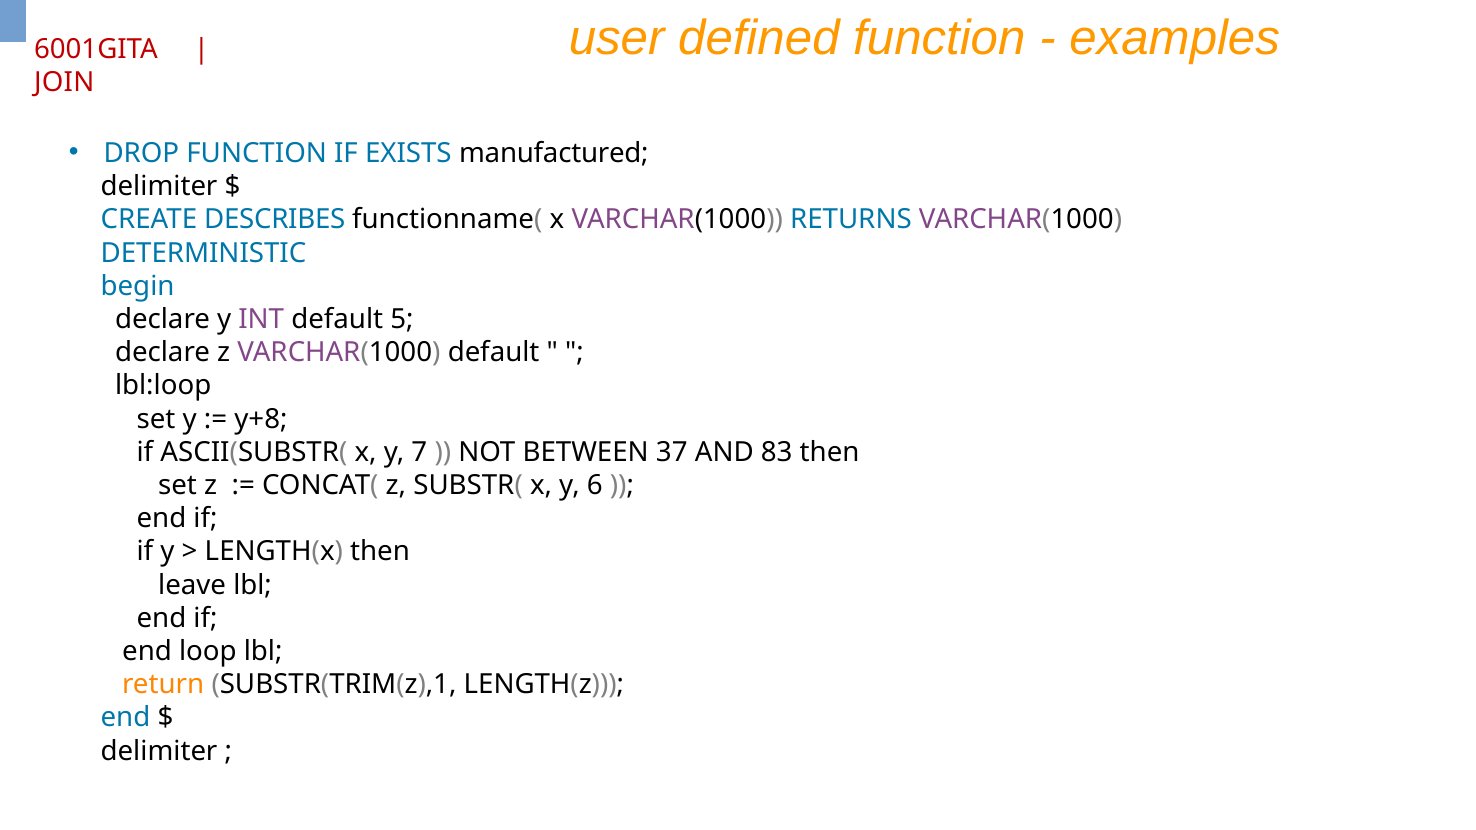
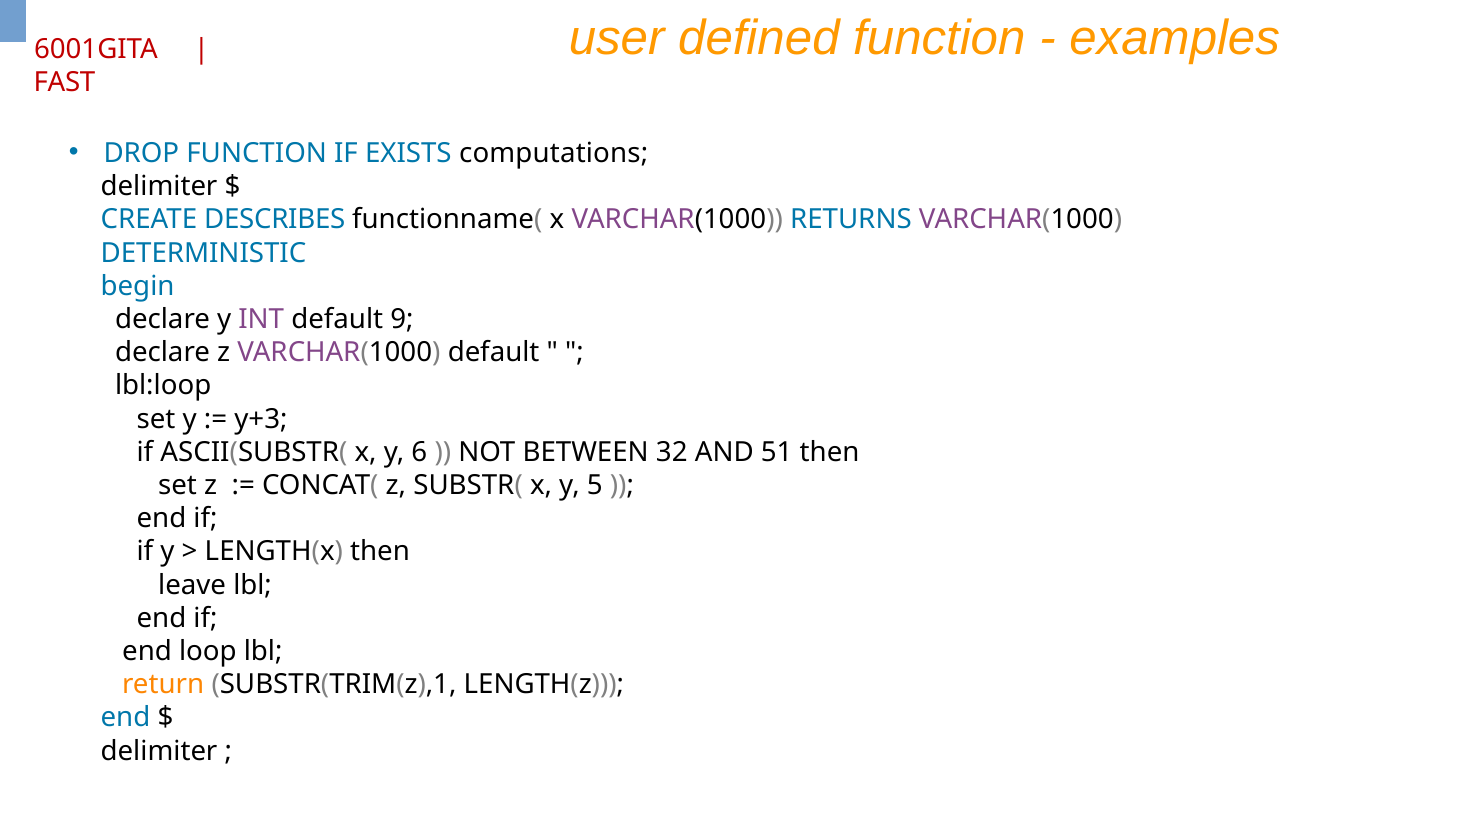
JOIN: JOIN -> FAST (64, 83)
manufactured: manufactured -> computations (554, 153)
5: 5 -> 9 (402, 319)
y+8: y+8 -> y+3 (261, 419)
7: 7 -> 6 (419, 452)
37: 37 -> 32 (672, 452)
83: 83 -> 51 (777, 452)
6: 6 -> 5 (595, 485)
